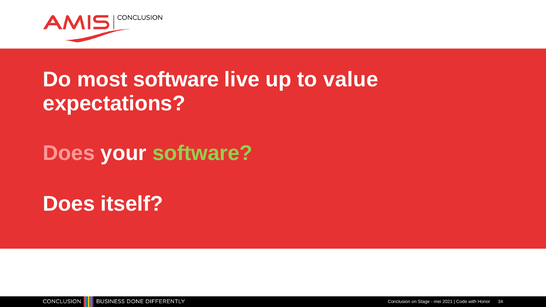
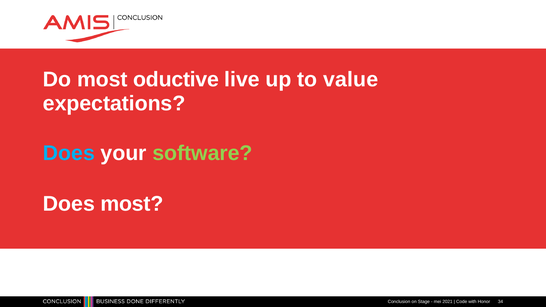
most software: software -> oductive (176, 79)
Does colour: pink -> light blue (69, 153)
Does itself: itself -> most (132, 204)
